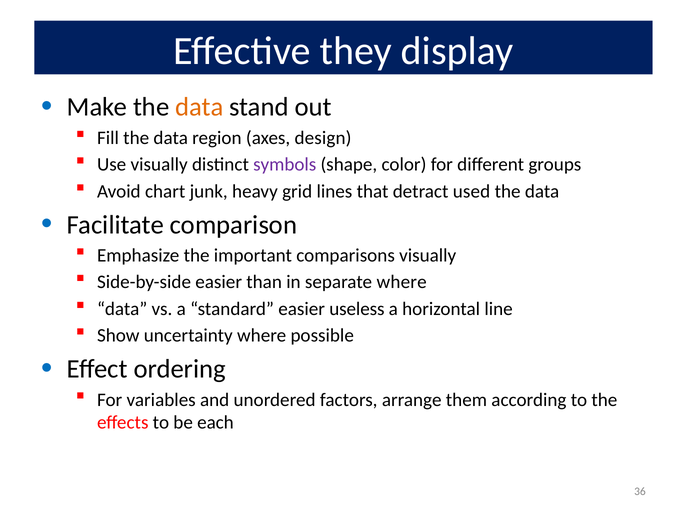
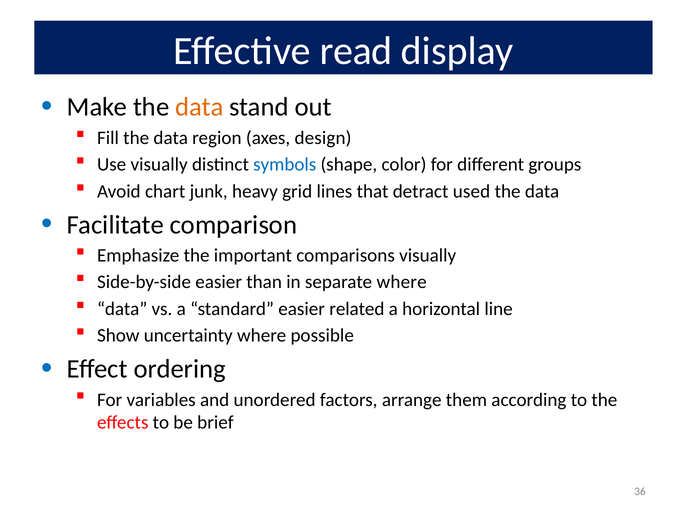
they: they -> read (356, 51)
symbols colour: purple -> blue (285, 165)
useless: useless -> related (357, 309)
each: each -> brief (215, 423)
